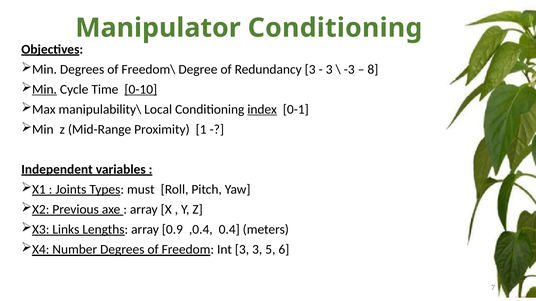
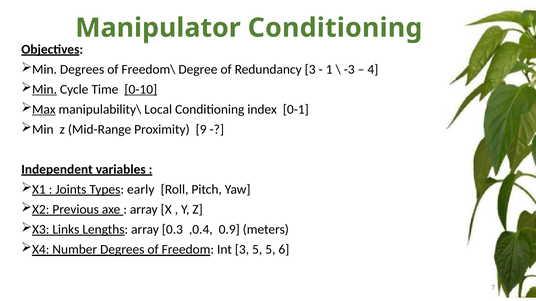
3: 3 -> 1 (329, 69)
8: 8 -> 4 (373, 69)
Max underline: none -> present (44, 109)
index underline: present -> none (262, 109)
1: 1 -> 9 (201, 130)
must: must -> early (141, 190)
0.9: 0.9 -> 0.3 (172, 230)
0.4: 0.4 -> 0.9 (229, 230)
3 3: 3 -> 5 (257, 250)
